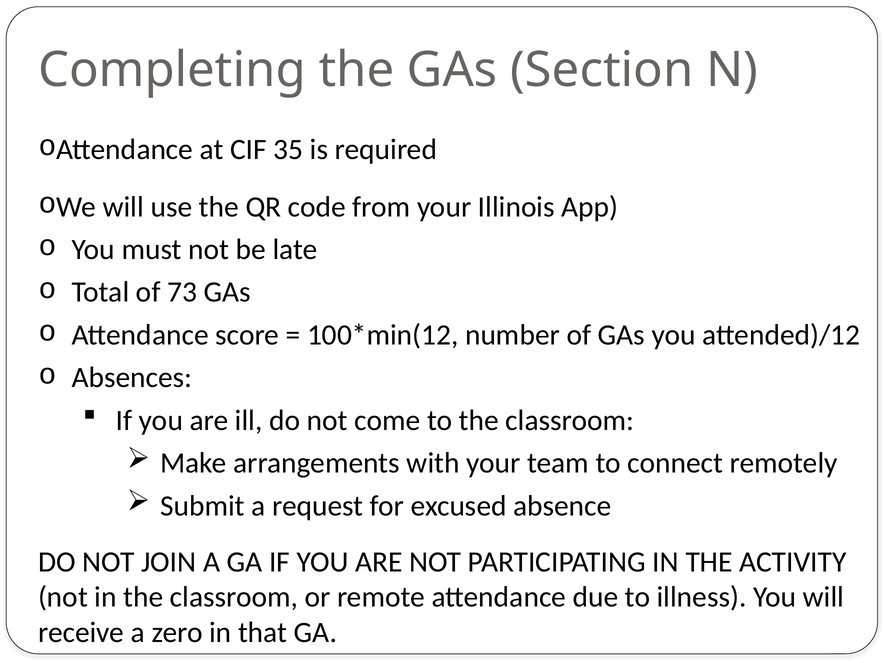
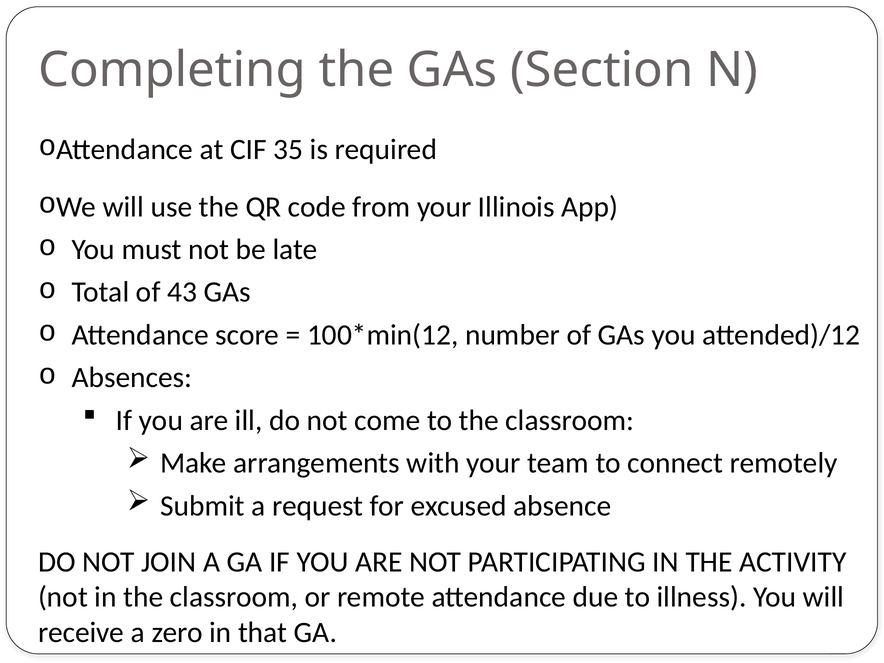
73: 73 -> 43 (182, 292)
